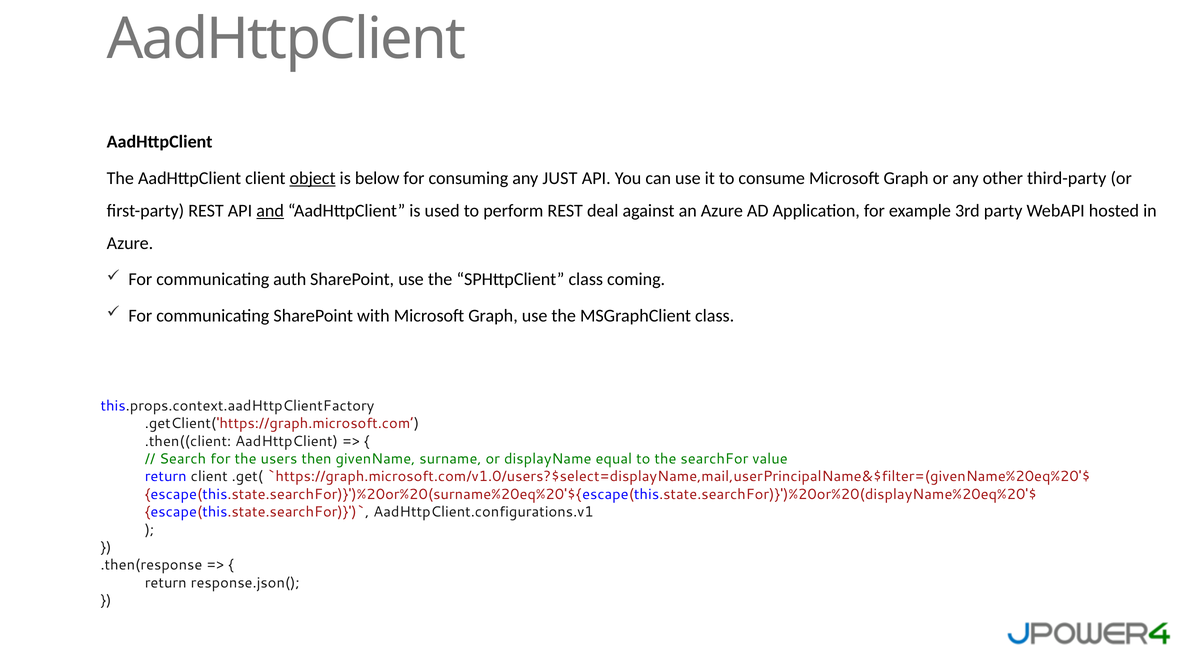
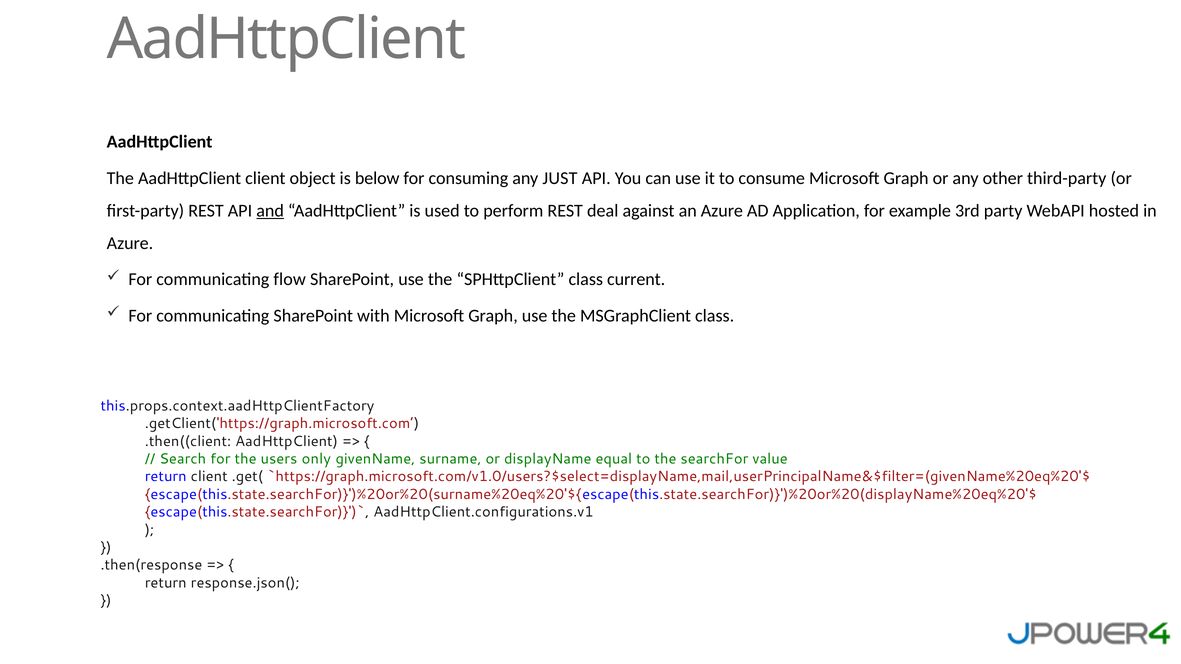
object underline: present -> none (313, 178)
auth: auth -> flow (290, 280)
coming: coming -> current (636, 280)
then: then -> only (316, 459)
